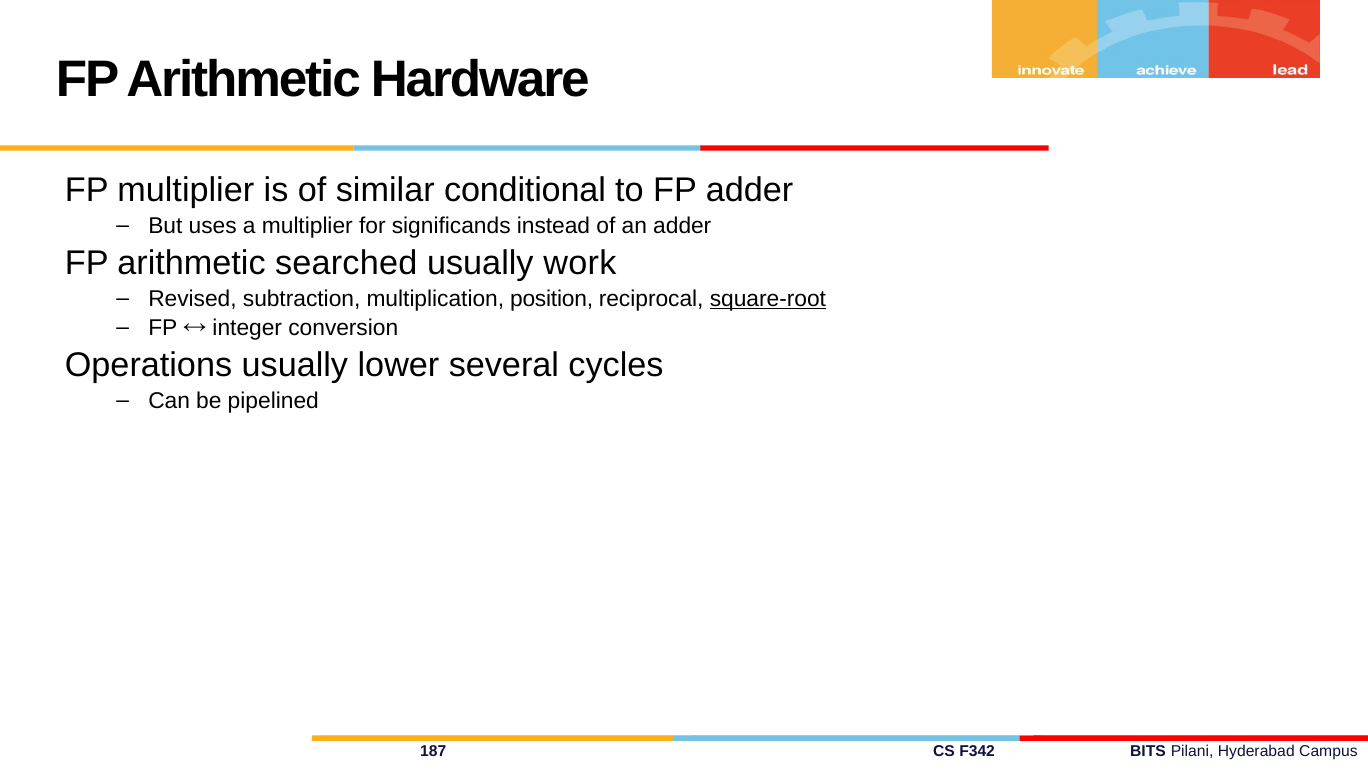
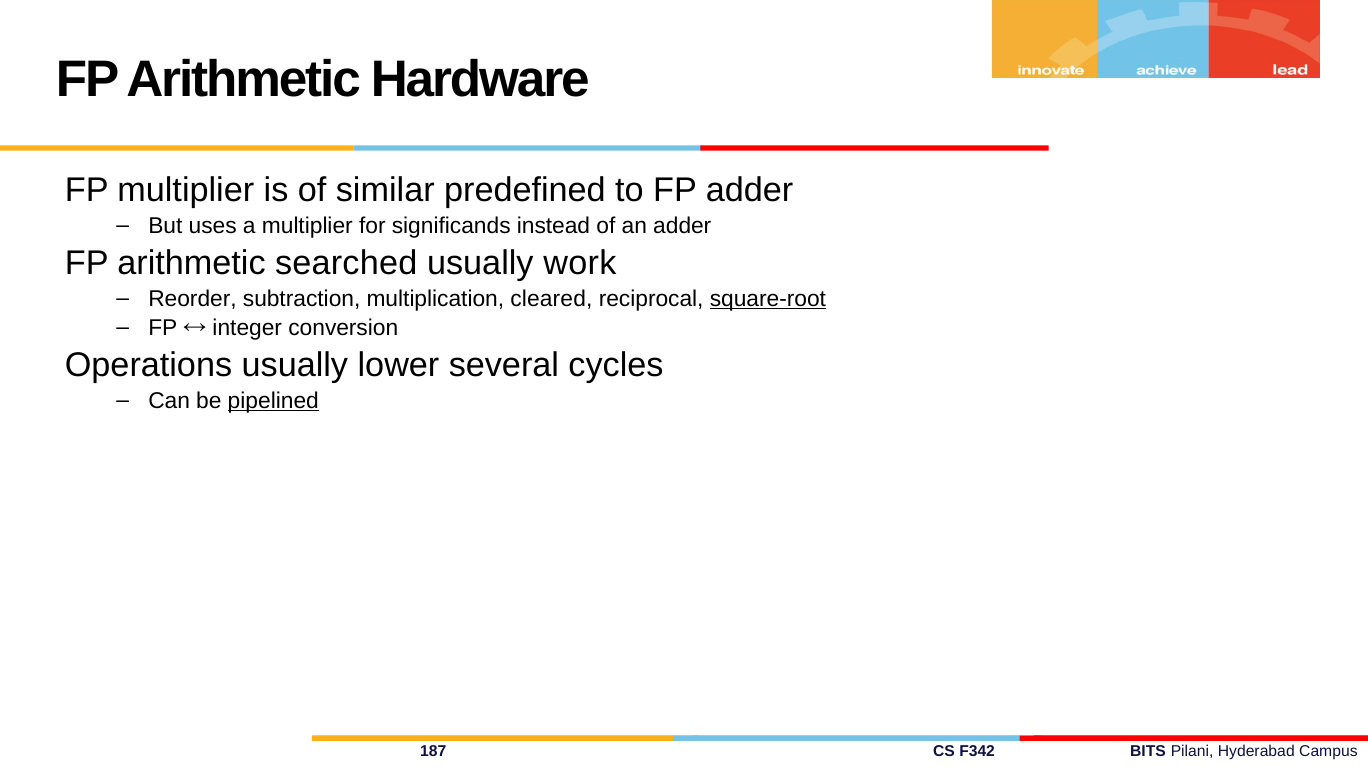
conditional: conditional -> predefined (525, 190)
Revised: Revised -> Reorder (192, 298)
position: position -> cleared (551, 298)
pipelined underline: none -> present (273, 400)
